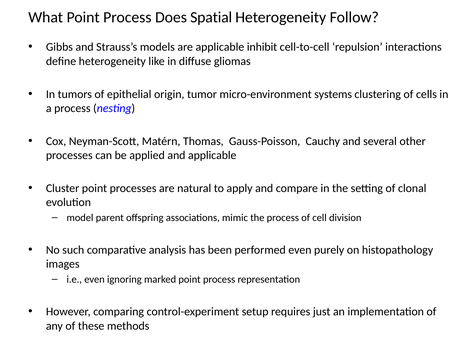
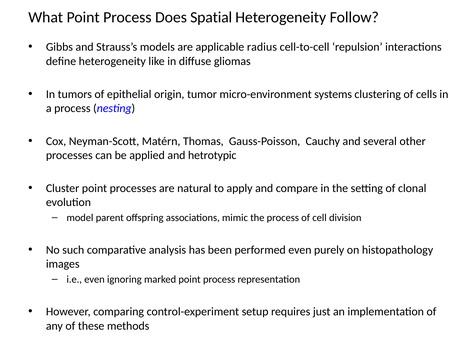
inhibit: inhibit -> radius (262, 47)
and applicable: applicable -> hetrotypic (212, 155)
